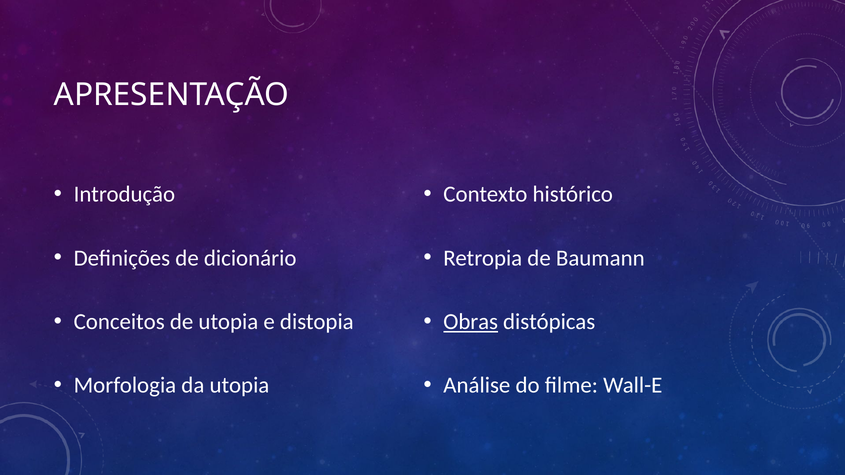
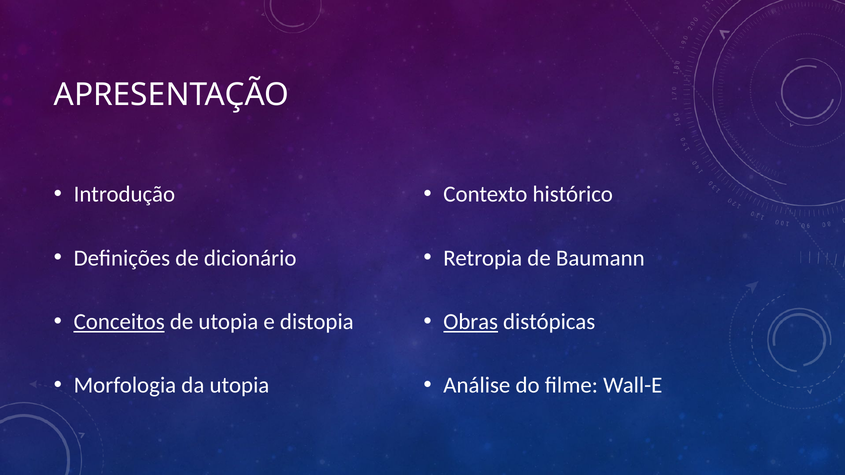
Conceitos underline: none -> present (119, 322)
